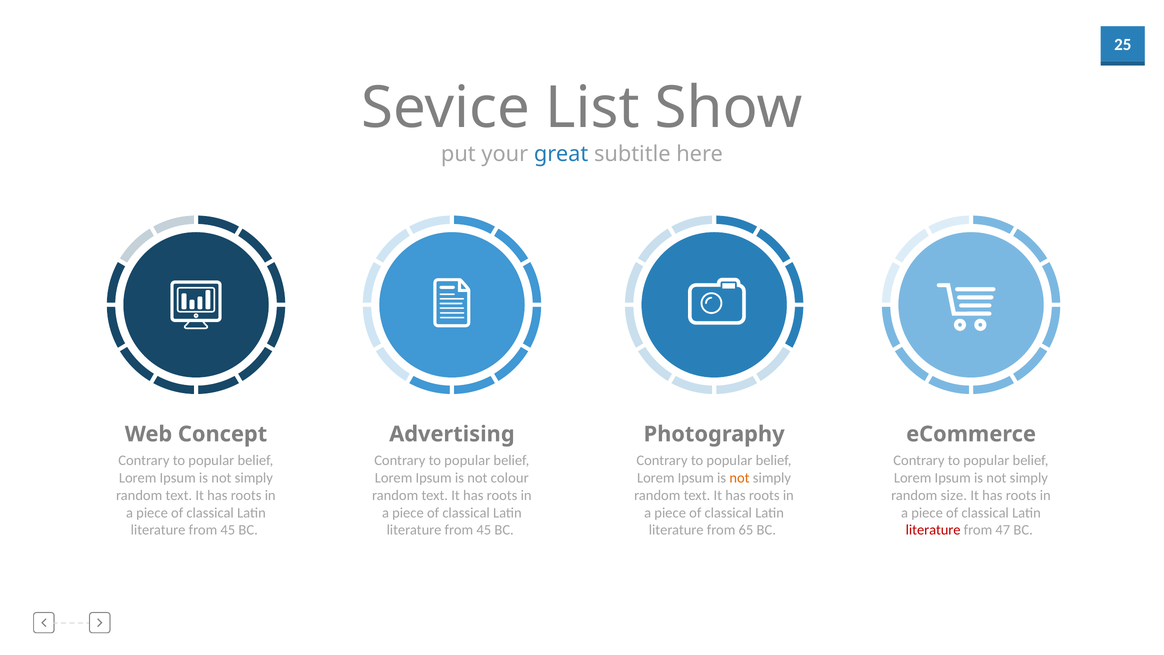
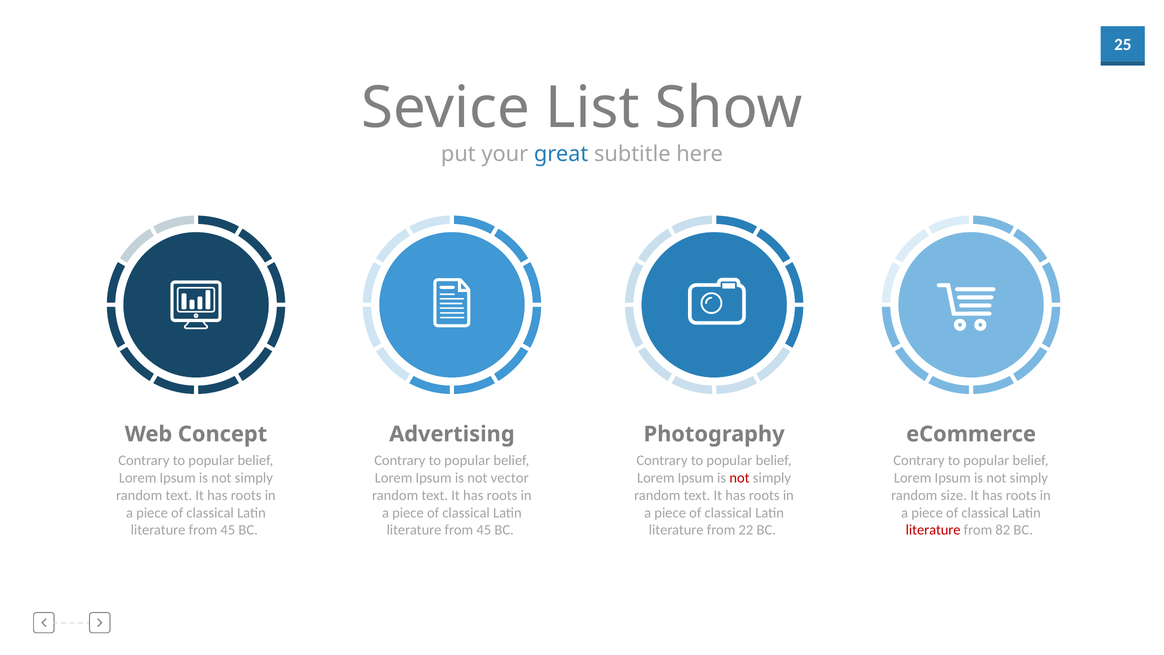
colour: colour -> vector (510, 478)
not colour: orange -> red (739, 478)
65: 65 -> 22 (746, 530)
47: 47 -> 82 (1003, 530)
